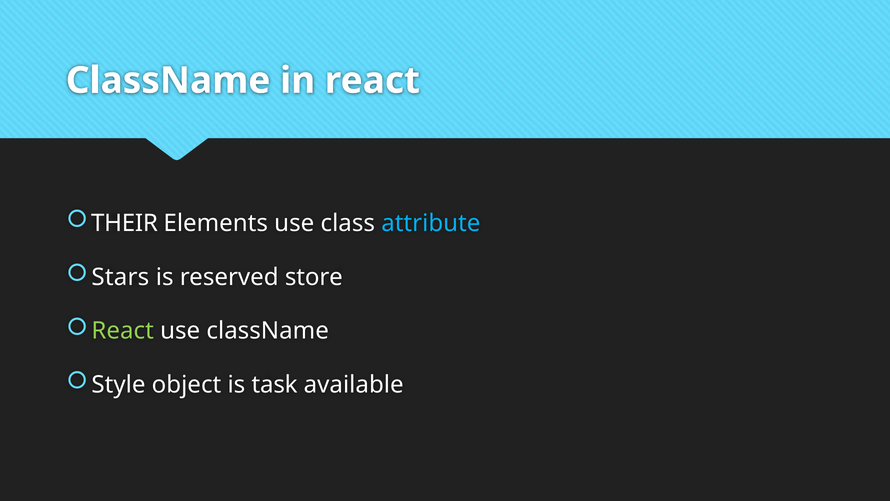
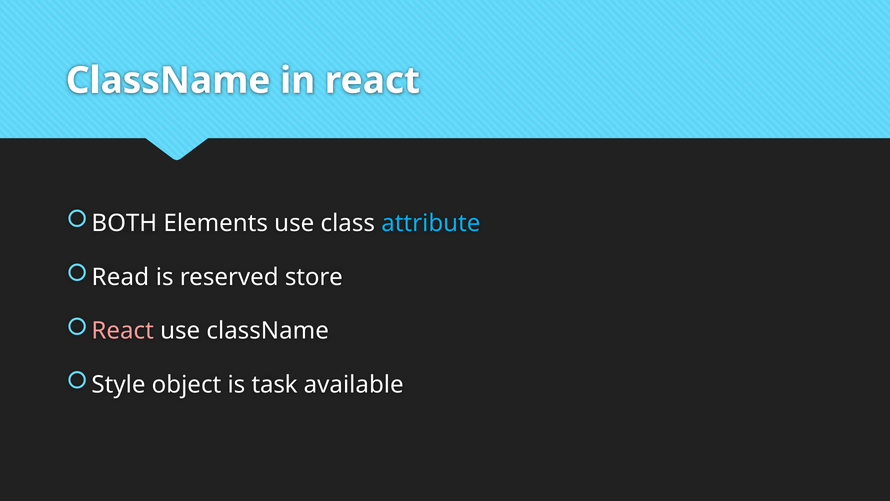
THEIR: THEIR -> BOTH (124, 223)
Stars: Stars -> Read (120, 277)
React colour: light green -> pink (123, 331)
